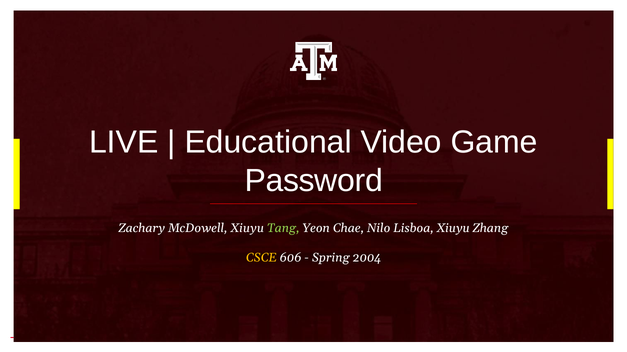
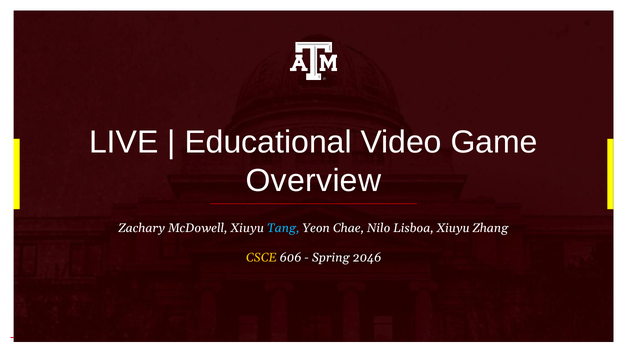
Password: Password -> Overview (313, 181)
Tang colour: light green -> light blue (283, 228)
2004: 2004 -> 2046 (367, 258)
